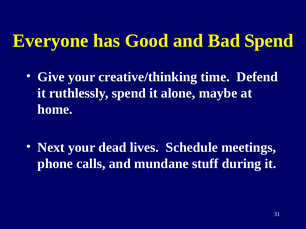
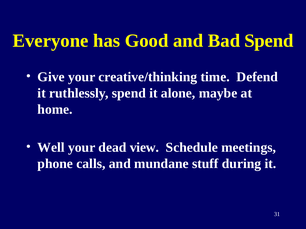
Next: Next -> Well (51, 148)
lives: lives -> view (144, 148)
